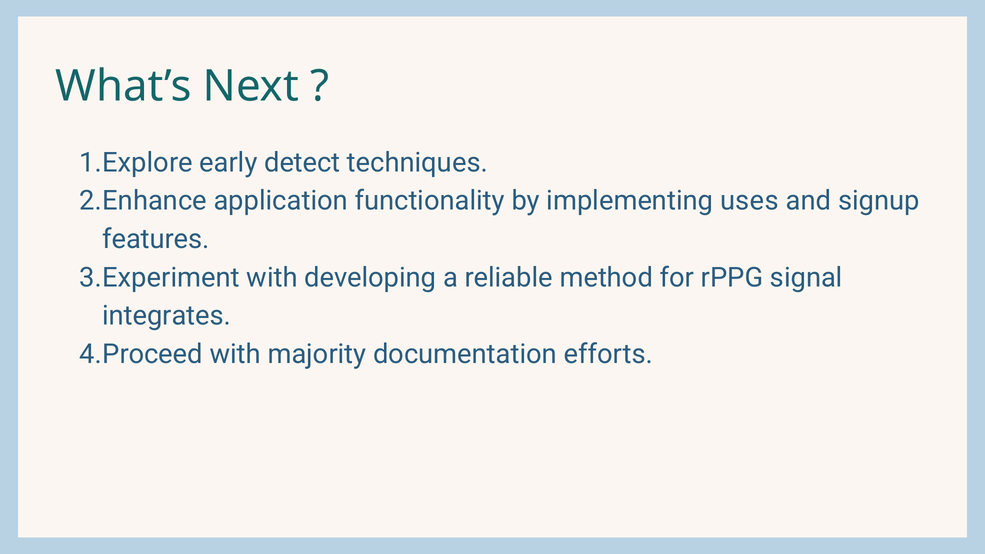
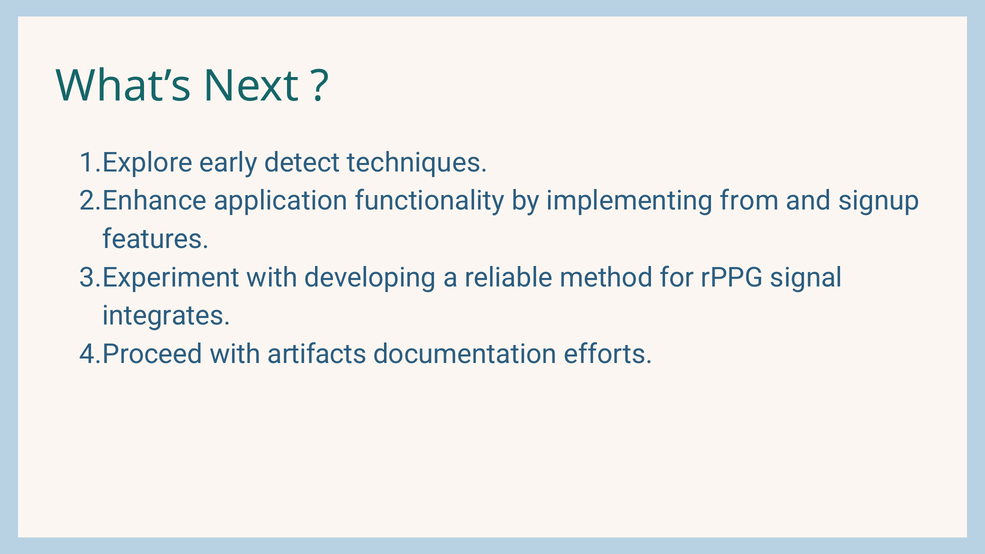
uses: uses -> from (749, 201)
majority: majority -> artifacts (317, 354)
